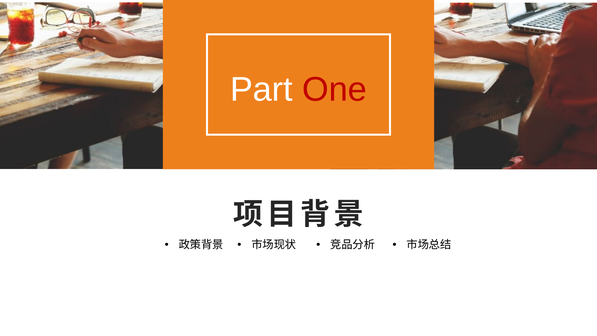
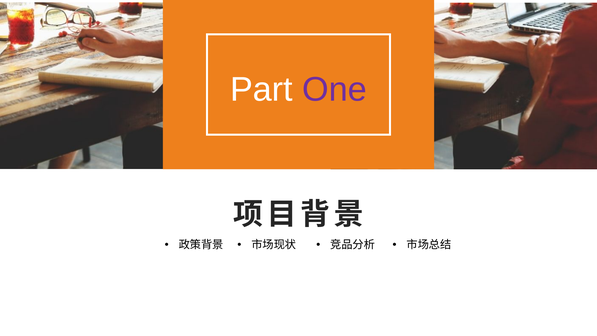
One colour: red -> purple (334, 90)
